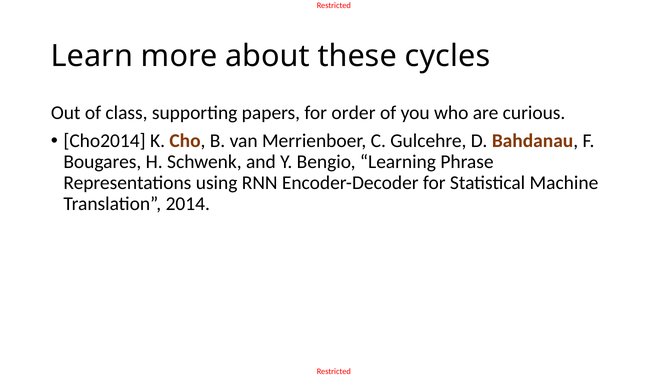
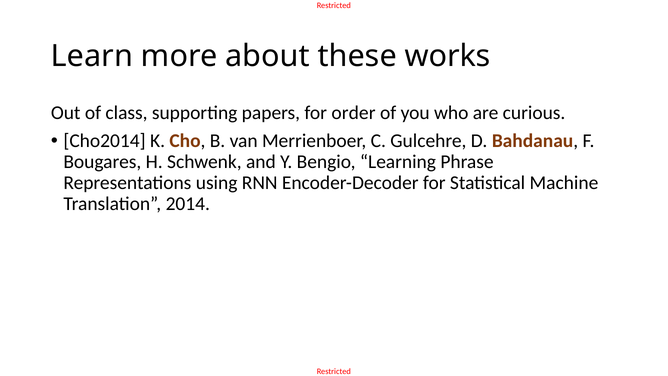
cycles: cycles -> works (448, 56)
